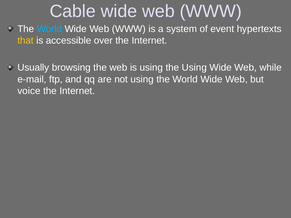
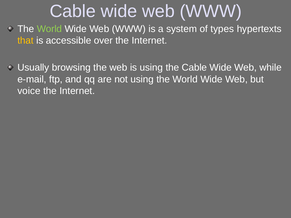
World colour: light blue -> light green (49, 29)
event: event -> types (222, 29)
the Using: Using -> Cable (194, 68)
